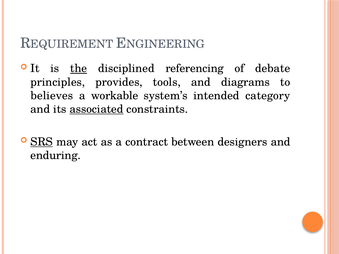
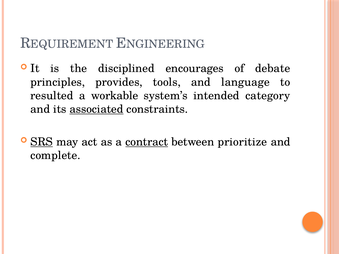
the underline: present -> none (79, 69)
referencing: referencing -> encourages (195, 69)
diagrams: diagrams -> language (245, 82)
believes: believes -> resulted (52, 96)
contract underline: none -> present (147, 142)
designers: designers -> prioritize (242, 142)
enduring: enduring -> complete (56, 156)
